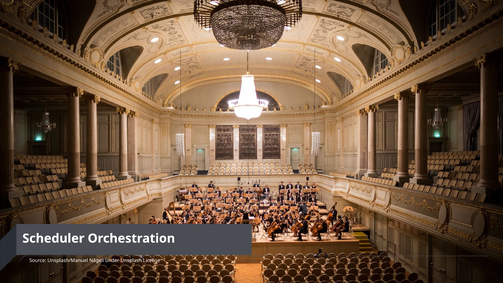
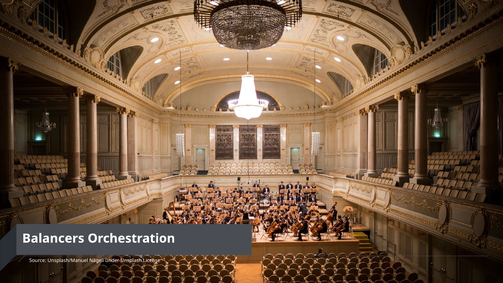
Scheduler: Scheduler -> Balancers (53, 238)
